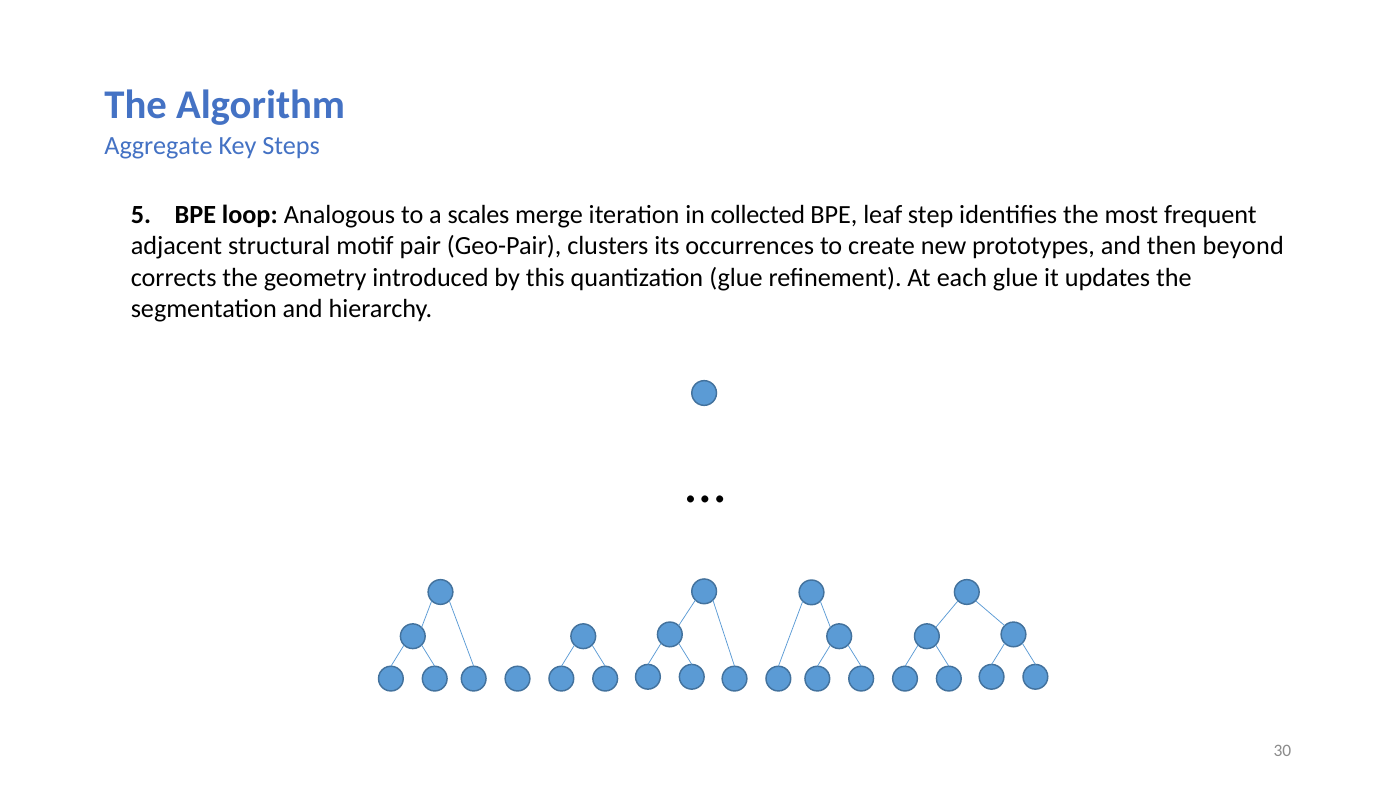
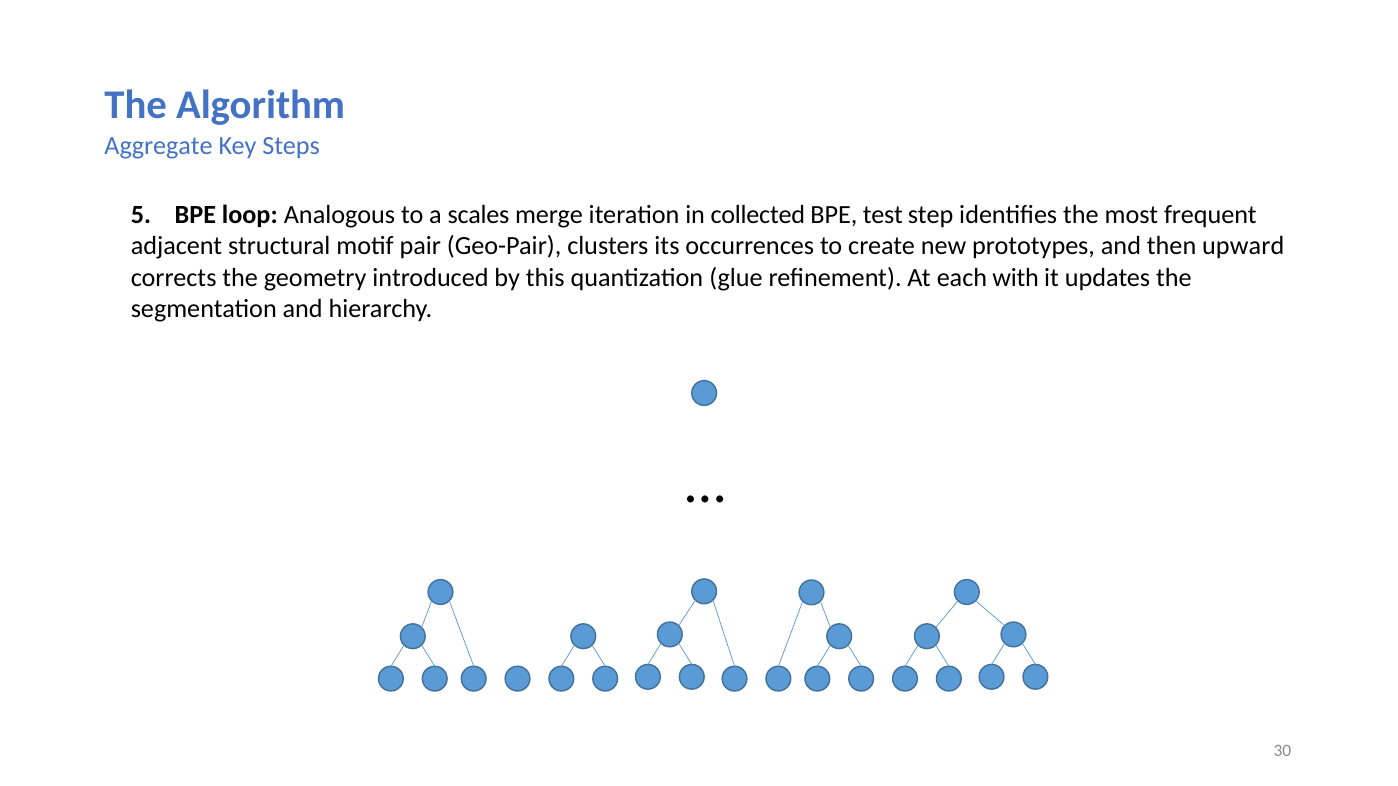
leaf: leaf -> test (883, 215)
beyond: beyond -> upward (1243, 246)
each glue: glue -> with (1016, 278)
